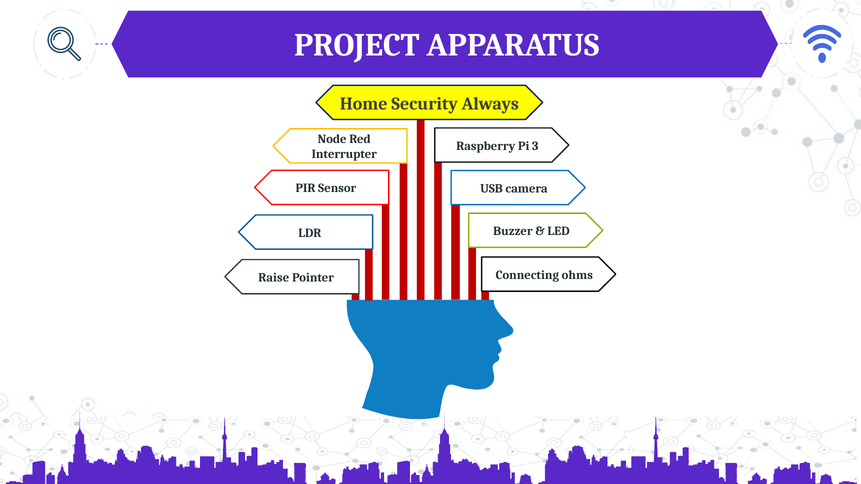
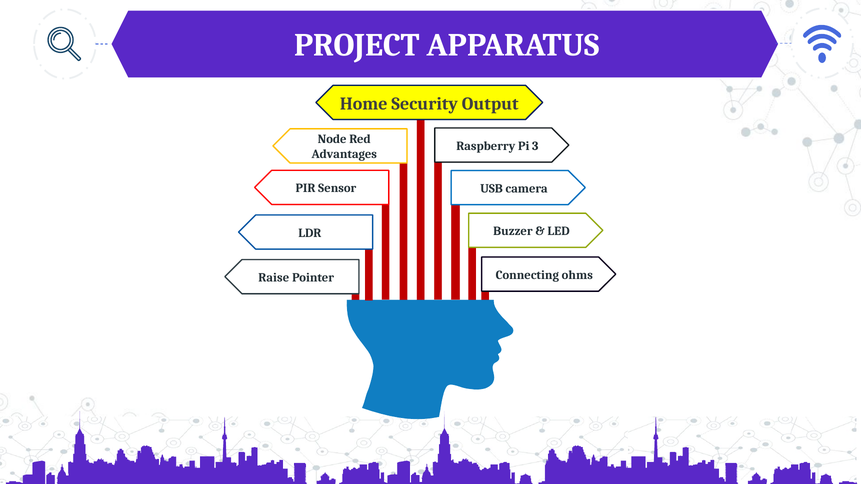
Always: Always -> Output (490, 104)
Interrupter: Interrupter -> Advantages (344, 154)
